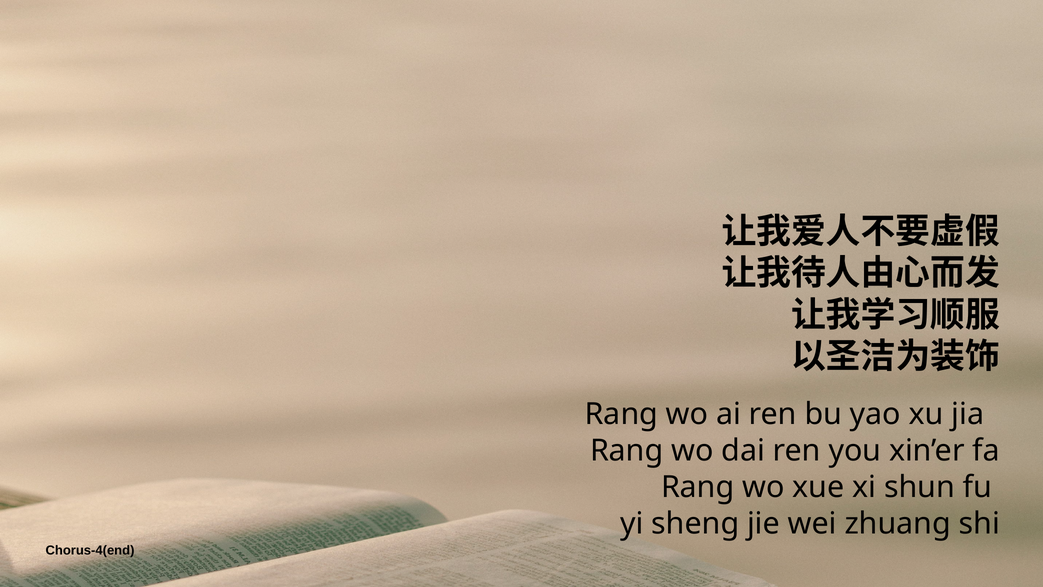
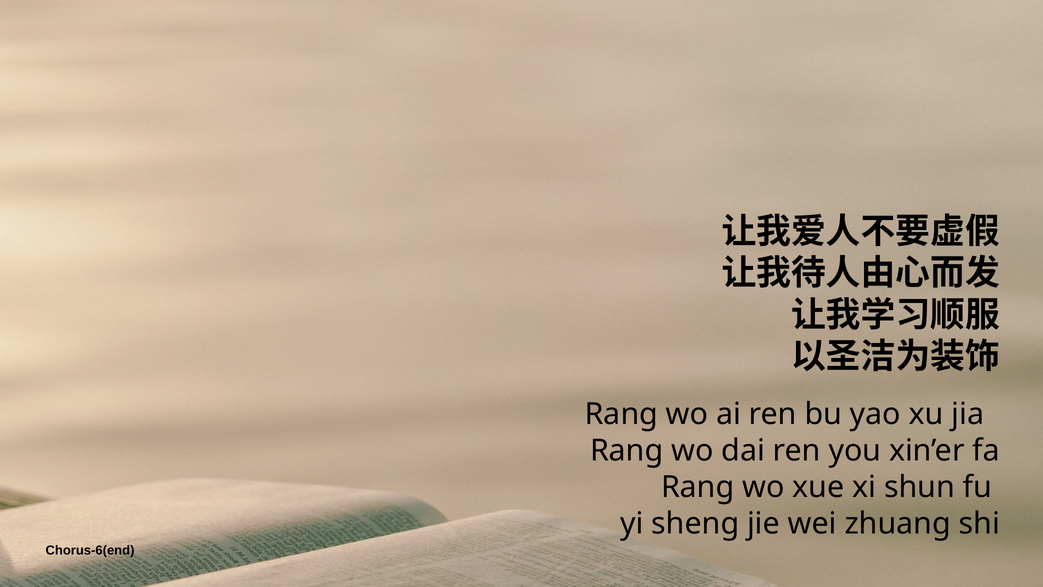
Chorus-4(end: Chorus-4(end -> Chorus-6(end (90, 550)
